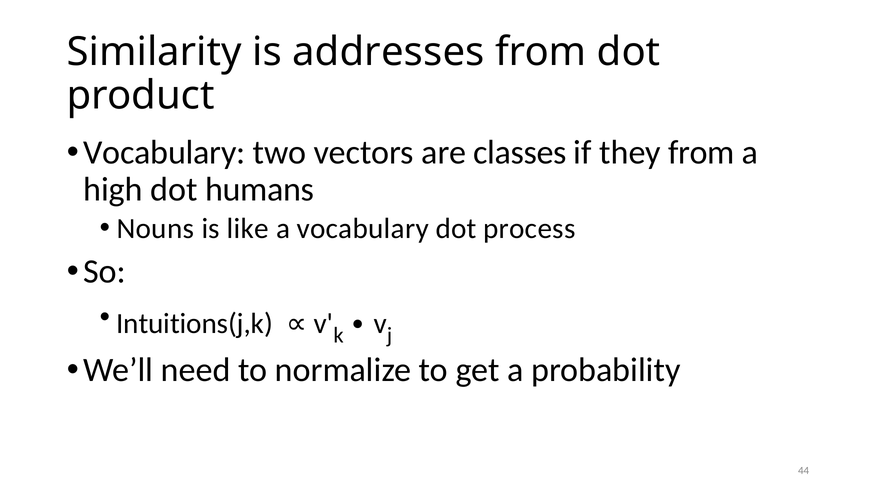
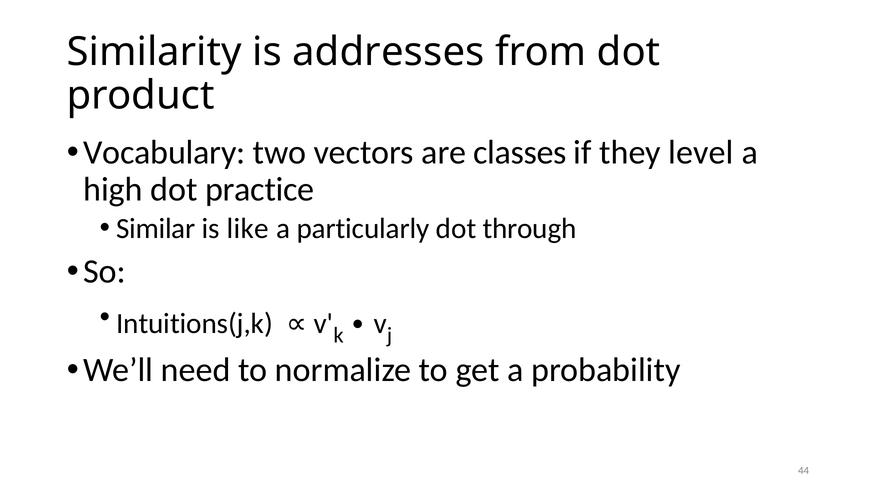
they from: from -> level (701, 153)
humans: humans -> practice (260, 189)
Nouns: Nouns -> Similar (156, 228)
a vocabulary: vocabulary -> particularly (363, 228)
process: process -> through (530, 228)
